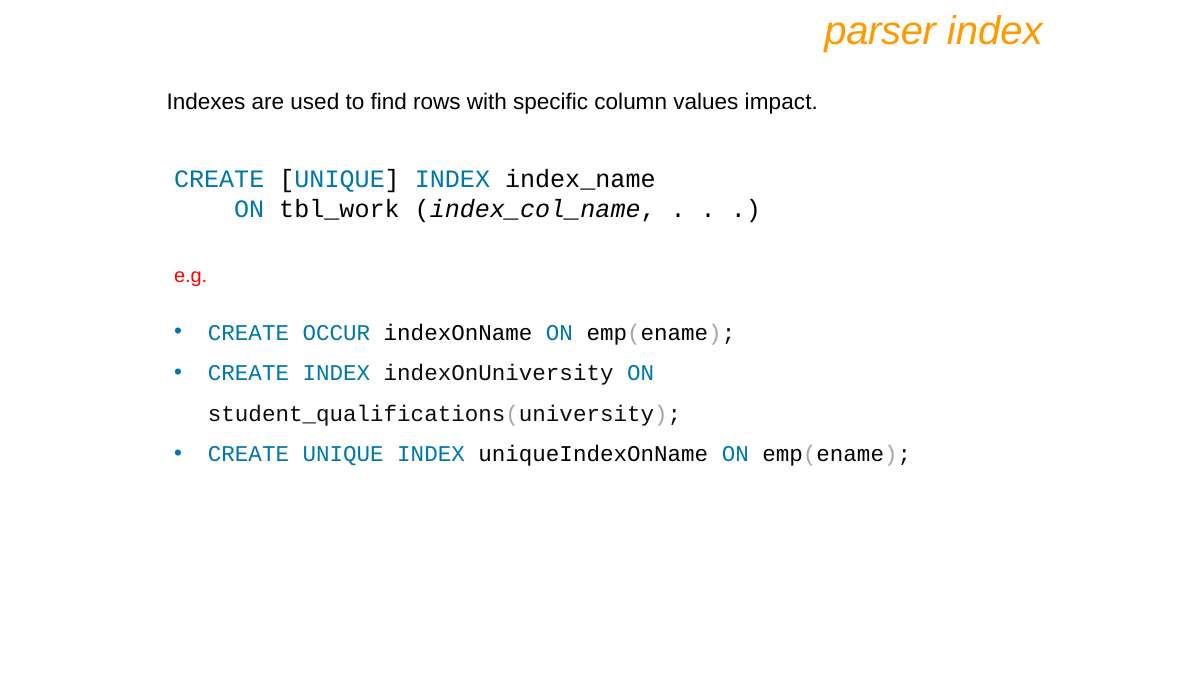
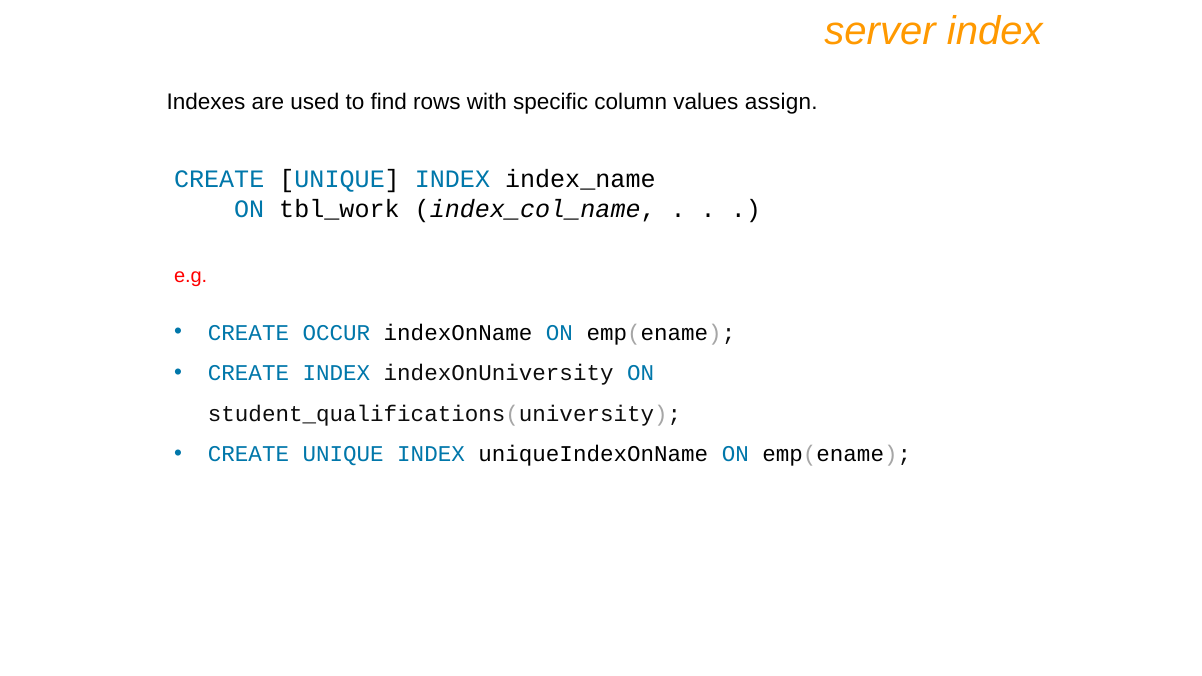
parser: parser -> server (880, 31)
impact: impact -> assign (781, 102)
